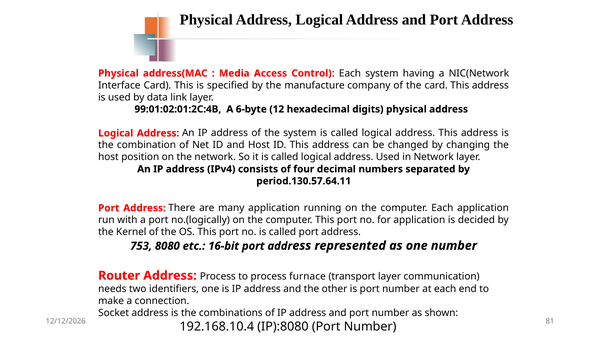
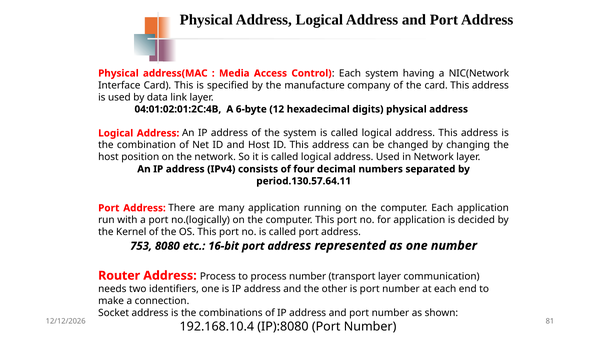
99:01:02:01:2C:4B: 99:01:02:01:2C:4B -> 04:01:02:01:2C:4B (178, 109)
process furnace: furnace -> number (308, 277)
